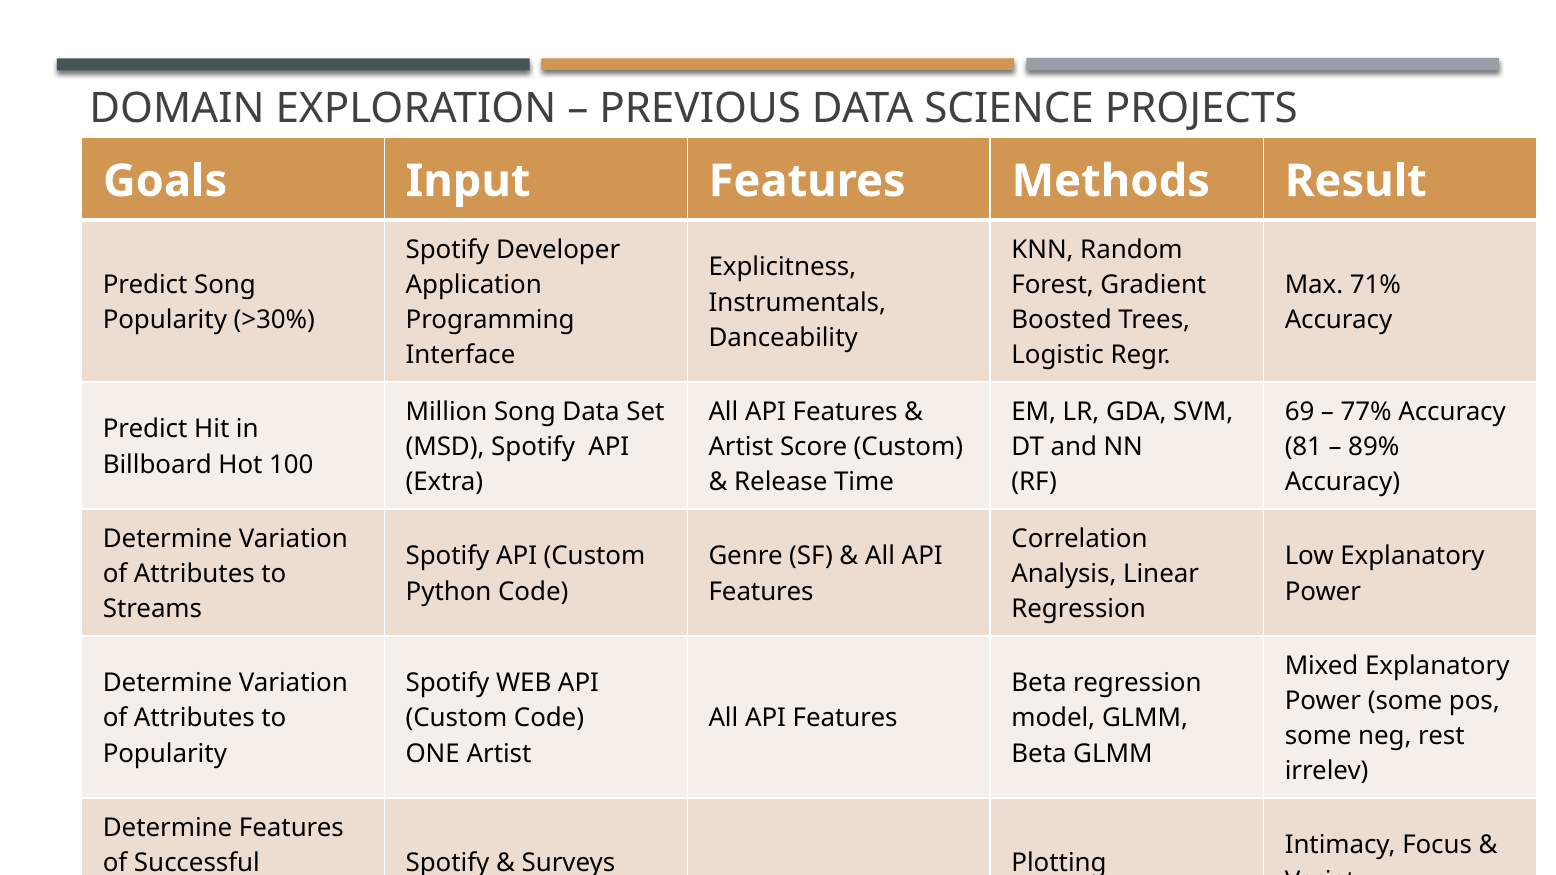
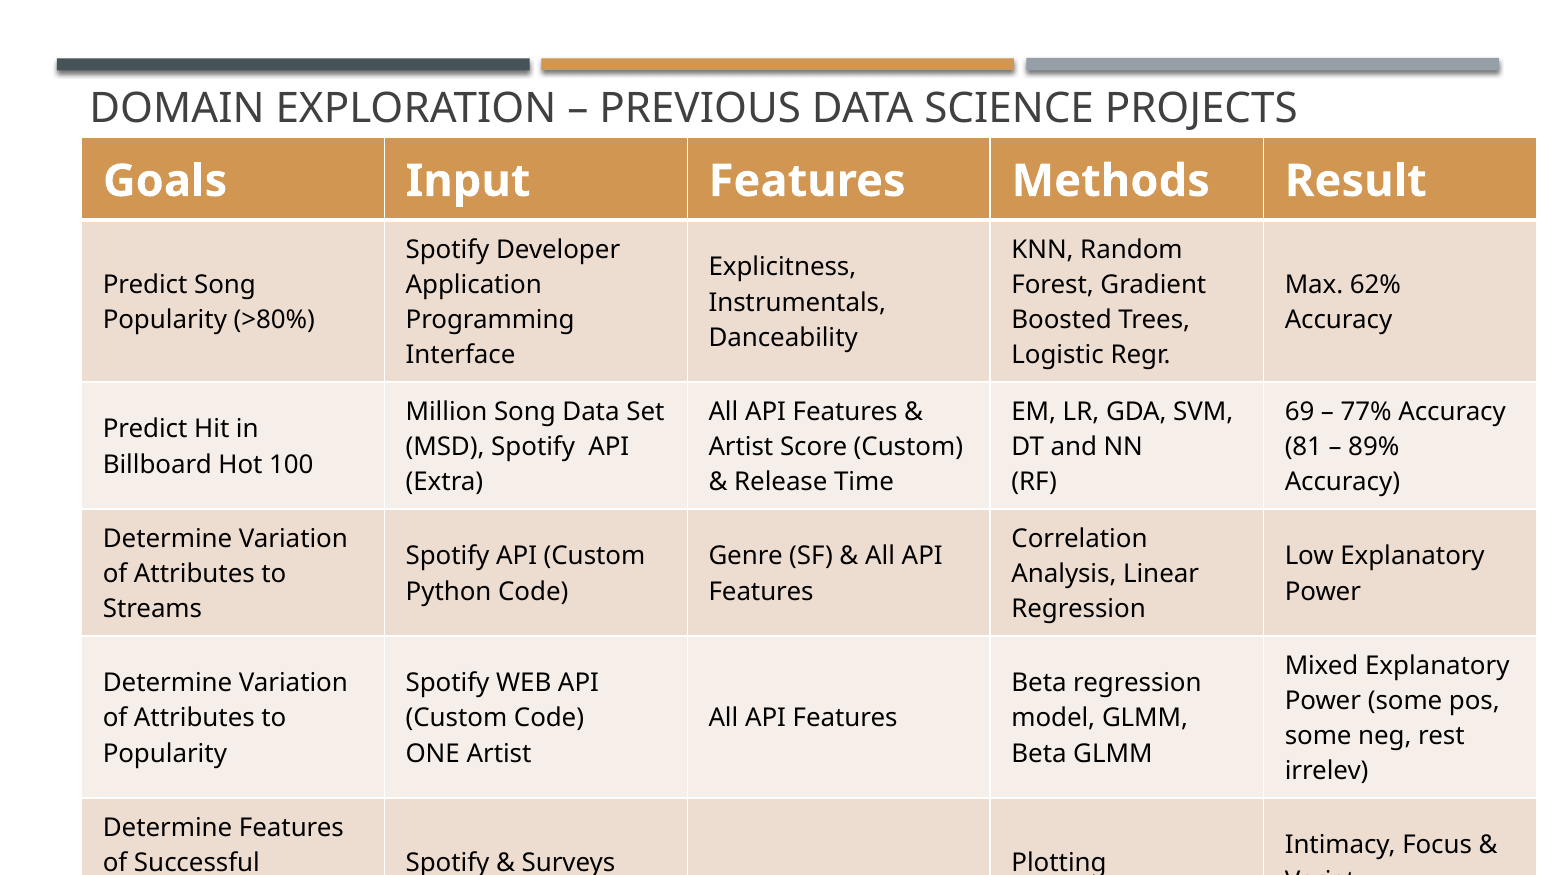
71%: 71% -> 62% (1375, 285)
>30%: >30% -> >80% (274, 320)
